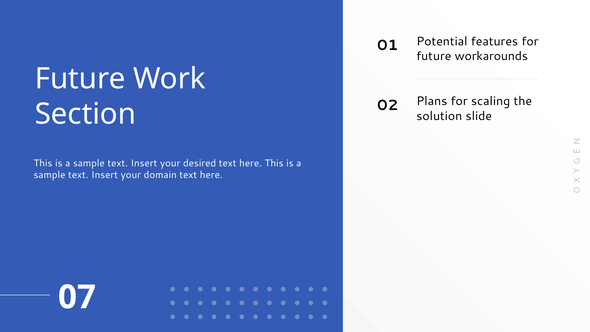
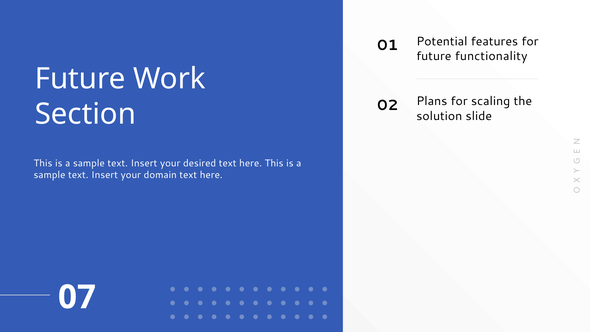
workarounds: workarounds -> functionality (491, 56)
